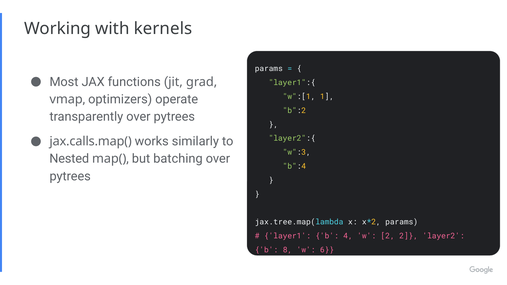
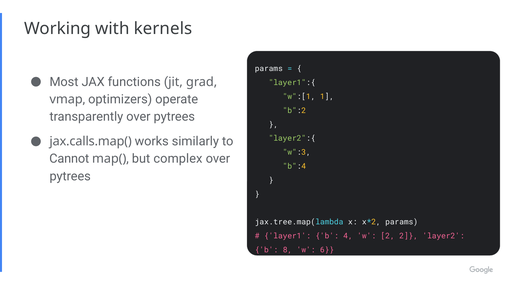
Nested: Nested -> Cannot (69, 159)
batching: batching -> complex (178, 159)
